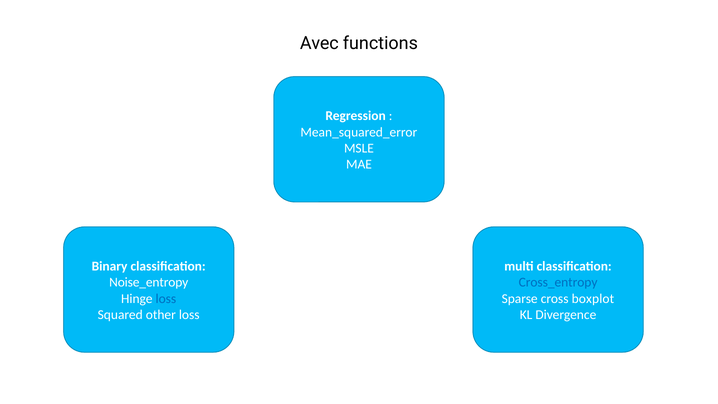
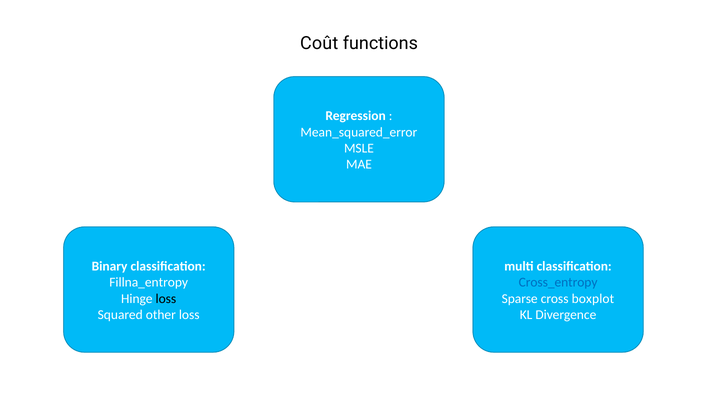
Avec: Avec -> Coût (319, 44)
Noise_entropy: Noise_entropy -> Fillna_entropy (149, 282)
loss colour: blue -> black (166, 298)
